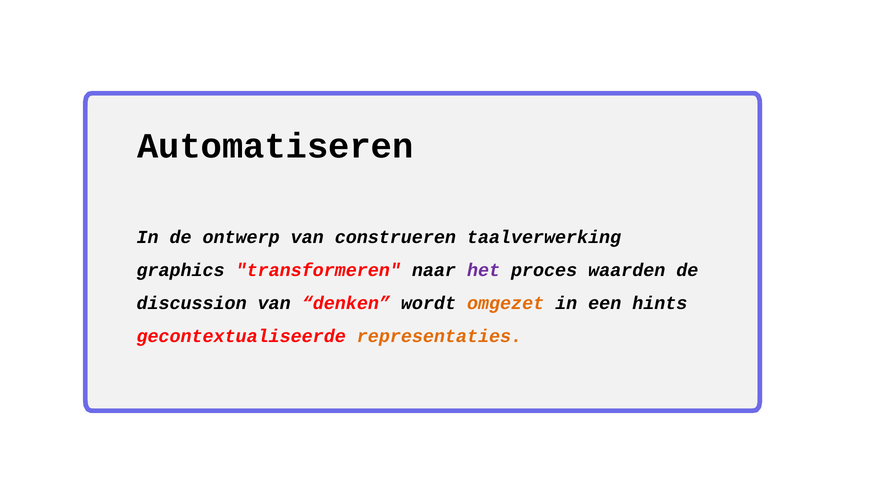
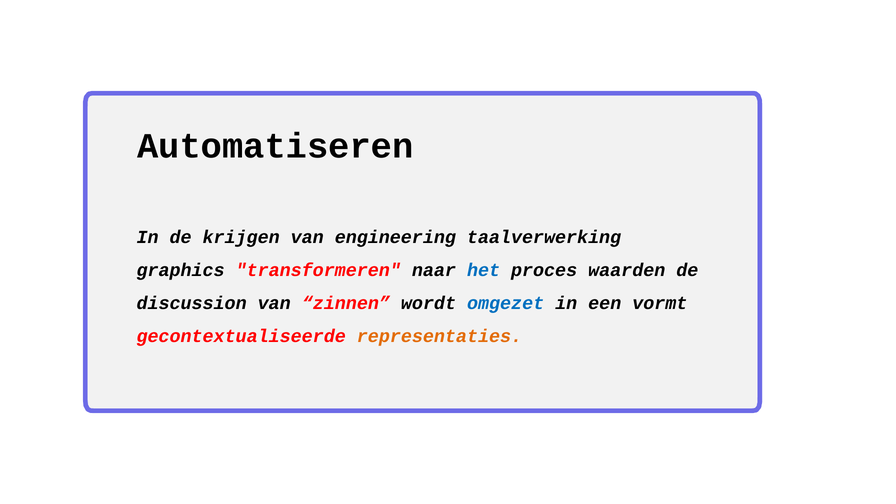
ontwerp: ontwerp -> krijgen (241, 237)
construeren: construeren -> engineering (395, 237)
het colour: purple -> blue (484, 270)
denken: denken -> zinnen (346, 303)
omgezet colour: orange -> blue (506, 303)
hints: hints -> vormt (660, 303)
